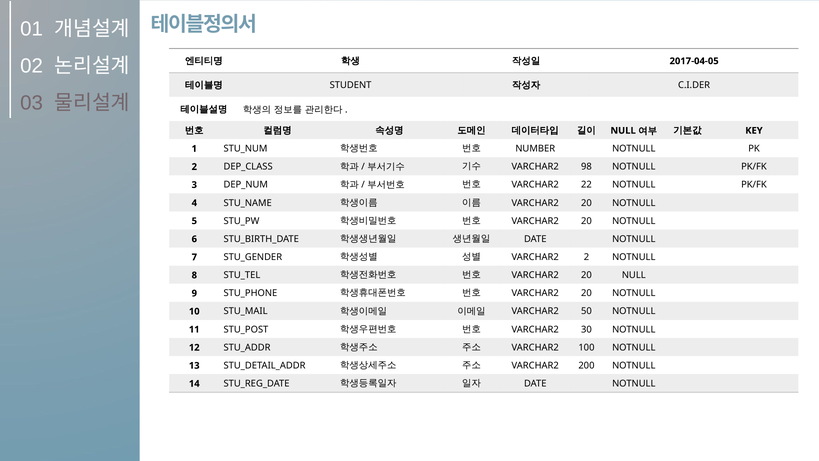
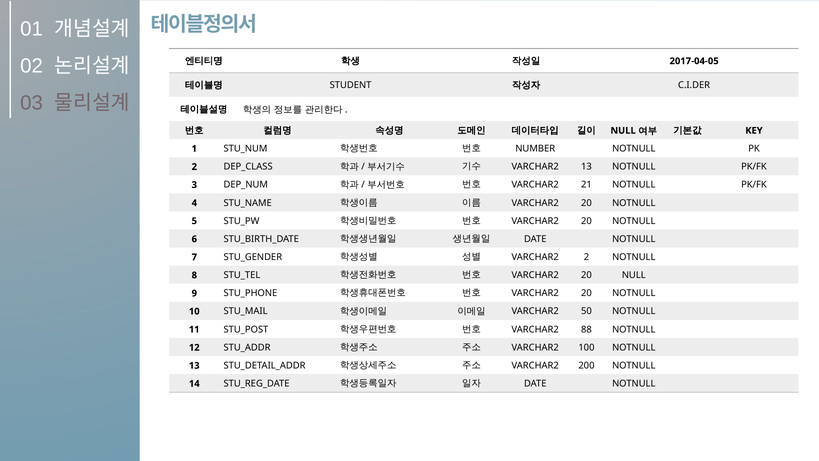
VARCHAR2 98: 98 -> 13 (586, 167)
22: 22 -> 21 (586, 185)
30: 30 -> 88 (586, 329)
